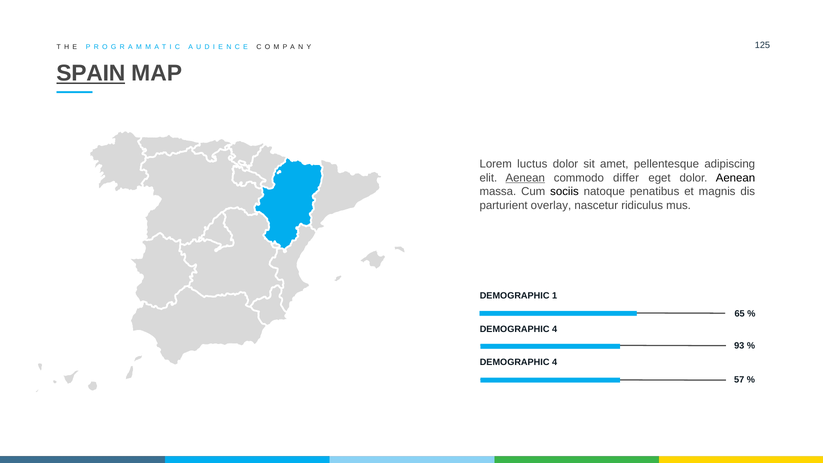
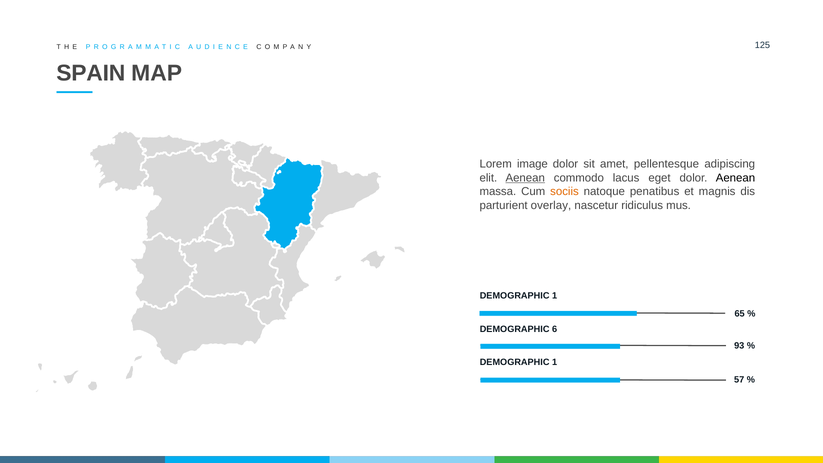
SPAIN underline: present -> none (91, 73)
luctus: luctus -> image (532, 164)
differ: differ -> lacus (626, 178)
sociis colour: black -> orange (564, 192)
4: 4 -> 6 (555, 329)
4: 4 -> 1 (555, 362)
